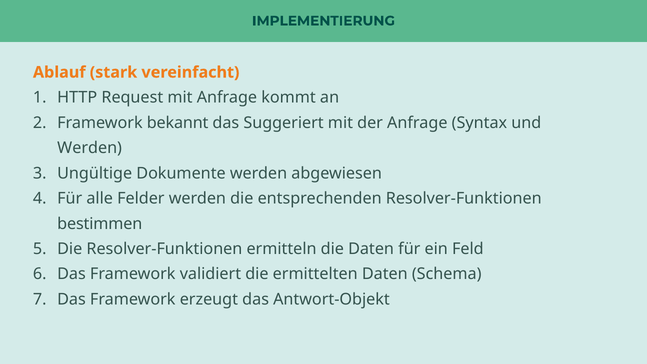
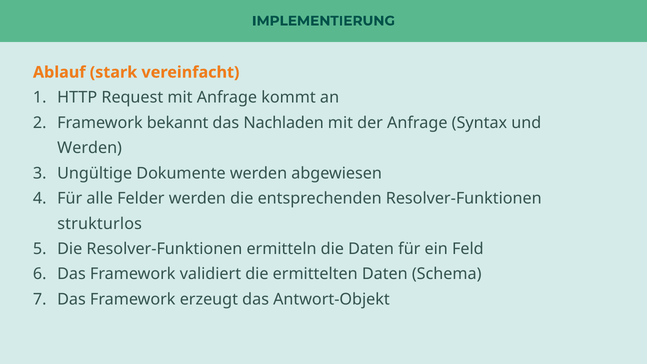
Suggeriert: Suggeriert -> Nachladen (284, 123)
bestimmen: bestimmen -> strukturlos (100, 224)
